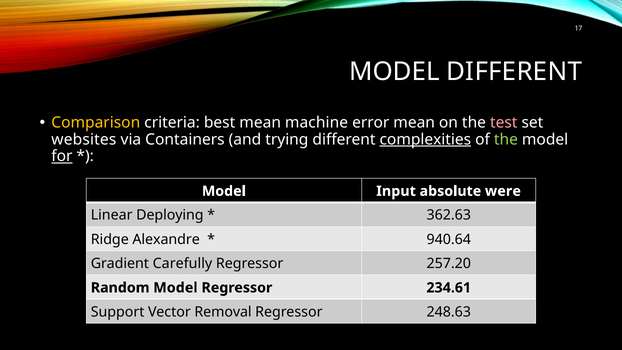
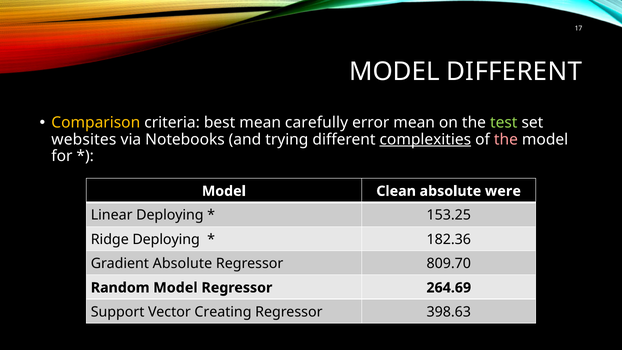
machine: machine -> carefully (317, 123)
test colour: pink -> light green (504, 123)
Containers: Containers -> Notebooks (185, 139)
the colour: light green -> pink (506, 139)
for underline: present -> none (62, 156)
Input: Input -> Clean (396, 191)
362.63: 362.63 -> 153.25 (449, 215)
Ridge Alexandre: Alexandre -> Deploying (166, 239)
940.64: 940.64 -> 182.36 (449, 239)
Gradient Carefully: Carefully -> Absolute (182, 263)
257.20: 257.20 -> 809.70 (449, 263)
234.61: 234.61 -> 264.69 (449, 288)
Removal: Removal -> Creating (223, 312)
248.63: 248.63 -> 398.63 (449, 312)
